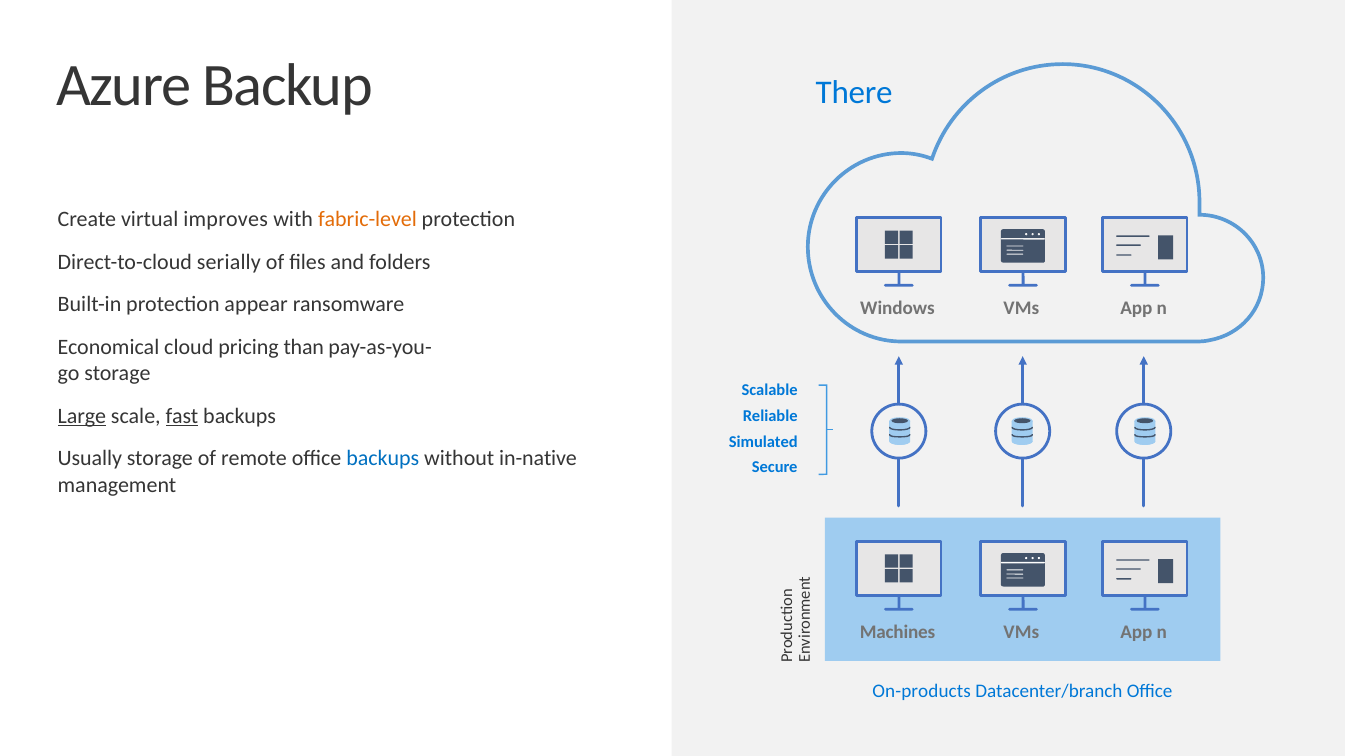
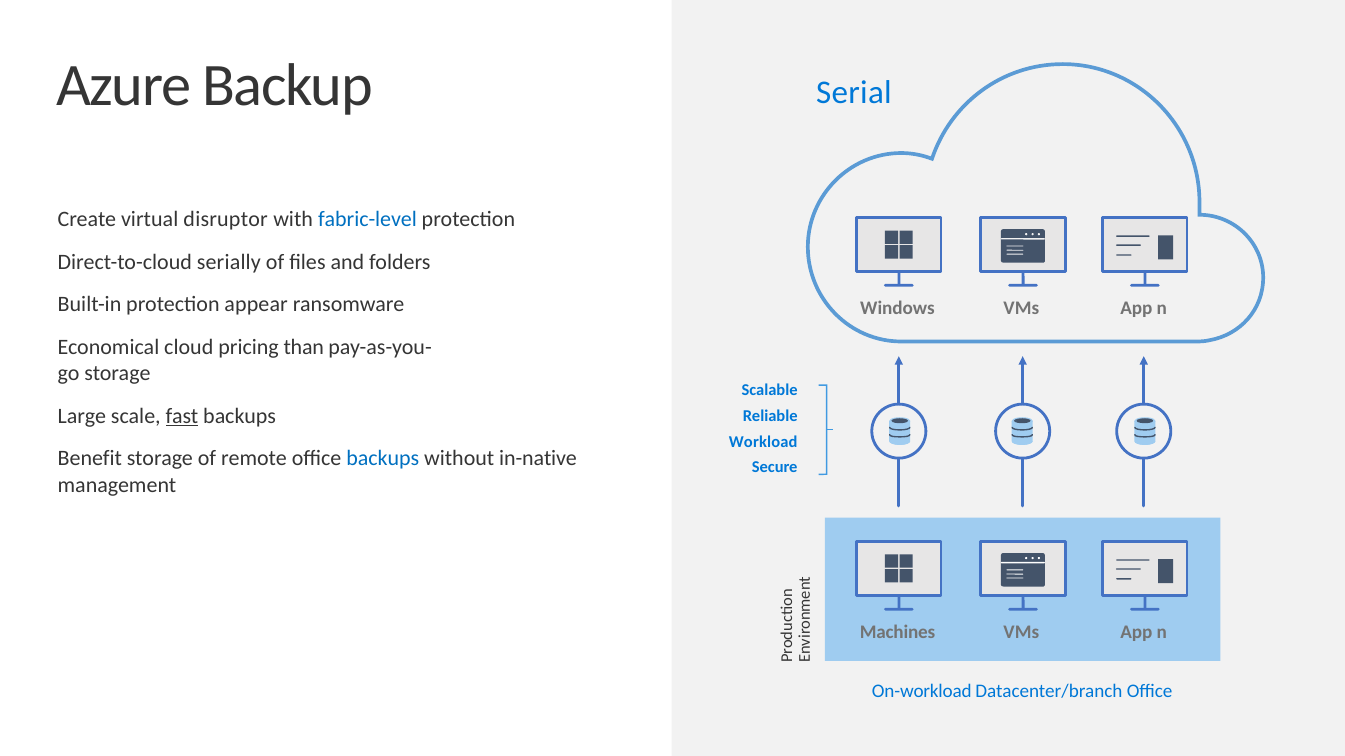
There: There -> Serial (854, 93)
improves: improves -> disruptor (226, 220)
fabric-level colour: orange -> blue (367, 220)
Large underline: present -> none (82, 416)
Simulated: Simulated -> Workload (763, 442)
Usually: Usually -> Benefit (90, 459)
On-products: On-products -> On-workload (922, 691)
